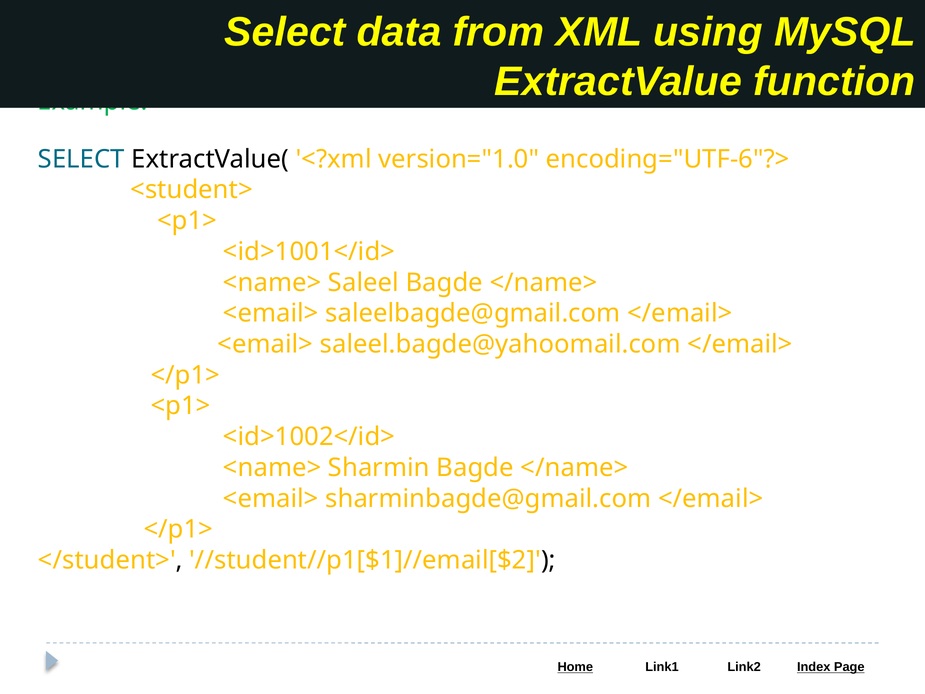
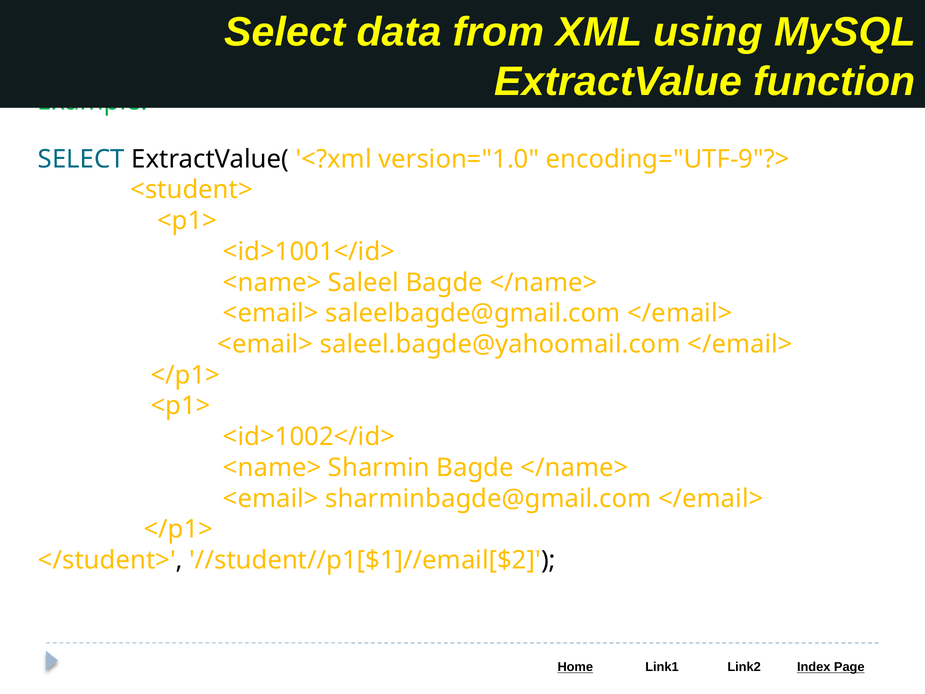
encoding="UTF-6"?>: encoding="UTF-6"?> -> encoding="UTF-9"?> (668, 159)
